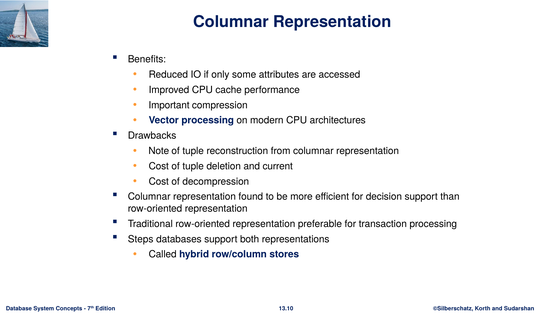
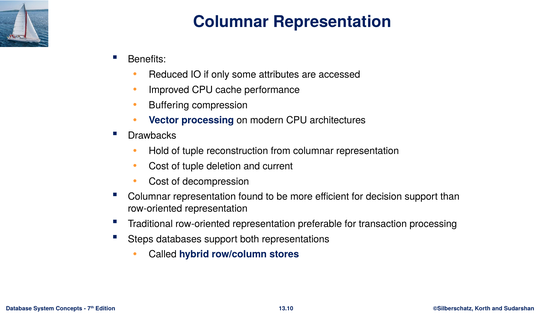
Important: Important -> Buffering (169, 105)
Note: Note -> Hold (159, 151)
